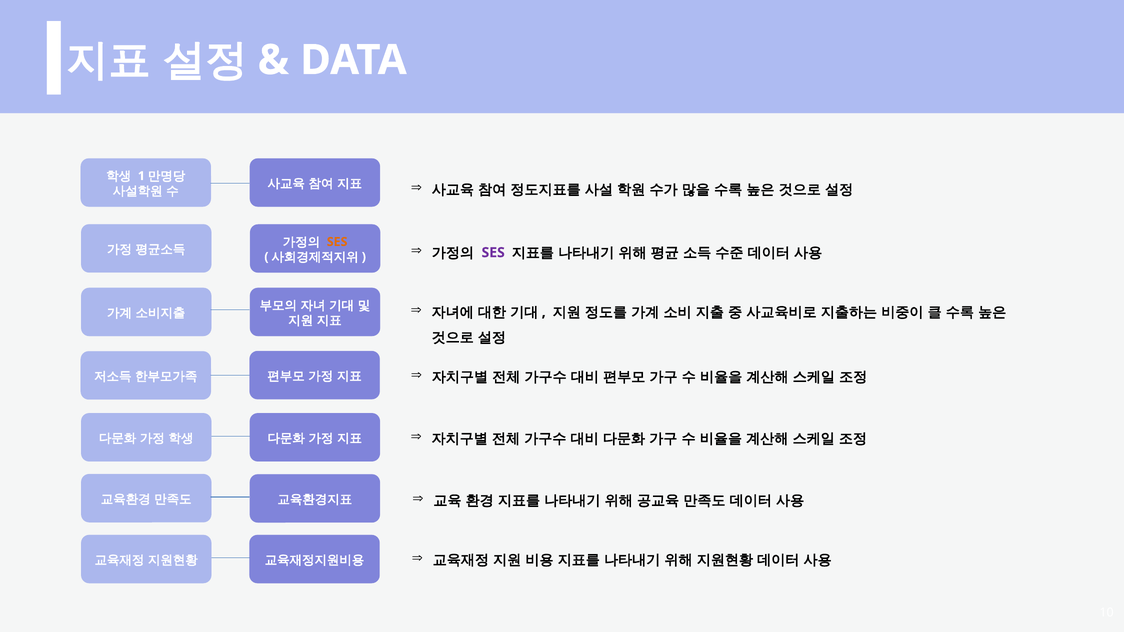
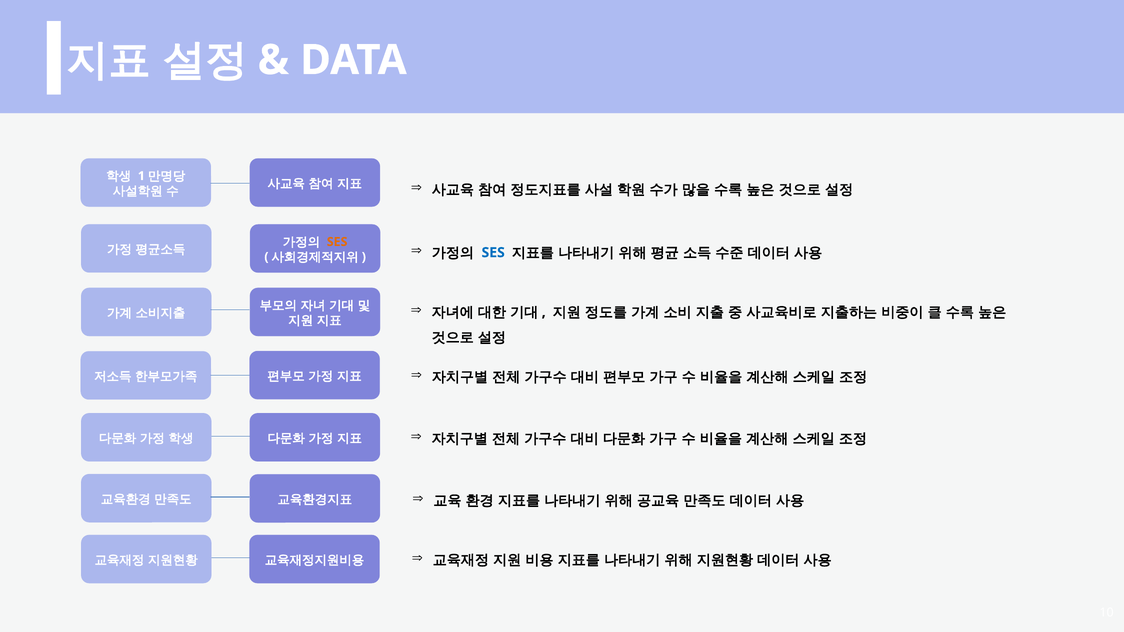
SES colour: purple -> blue (493, 253)
